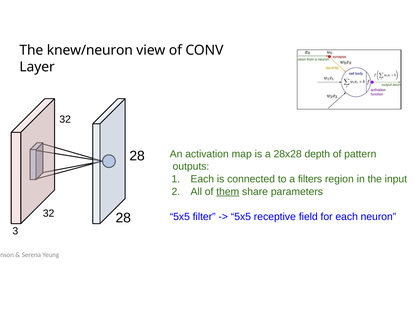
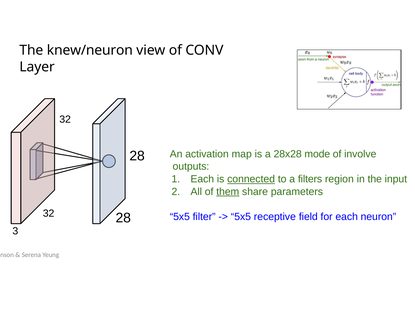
depth: depth -> mode (317, 154)
pattern: pattern -> involve (360, 154)
connected underline: none -> present (251, 179)
